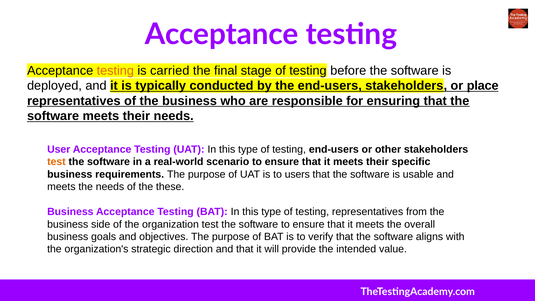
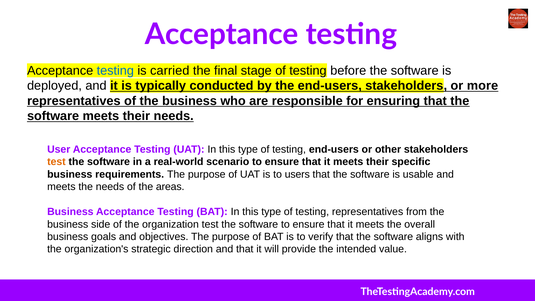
testing colour: orange -> blue (115, 71)
place: place -> more (483, 86)
these: these -> areas (170, 187)
